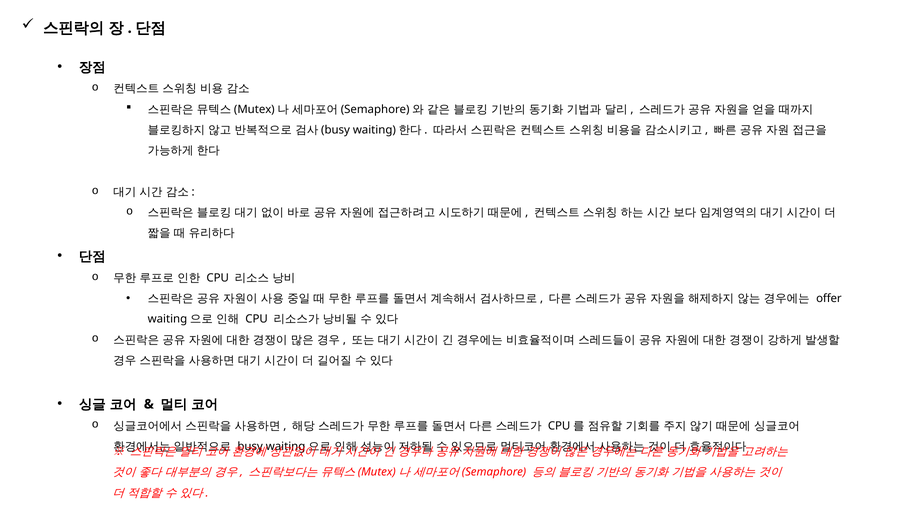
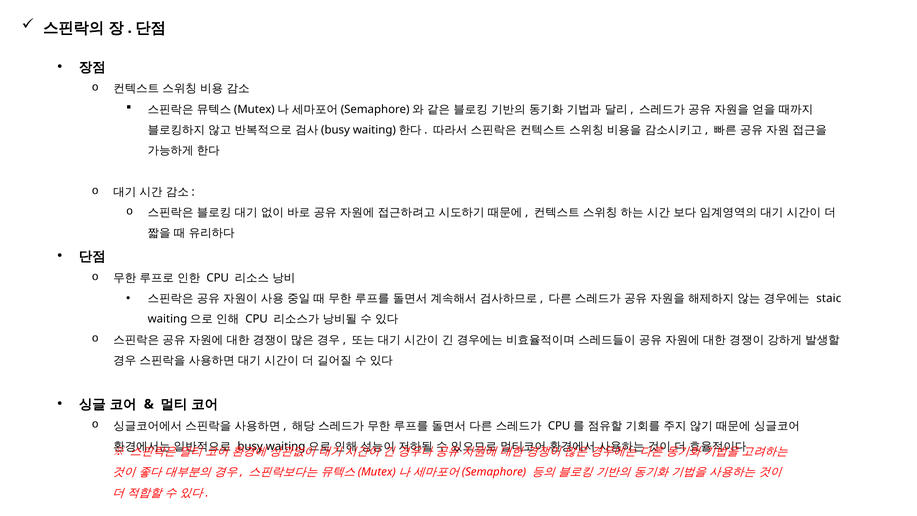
offer: offer -> staic (829, 298)
